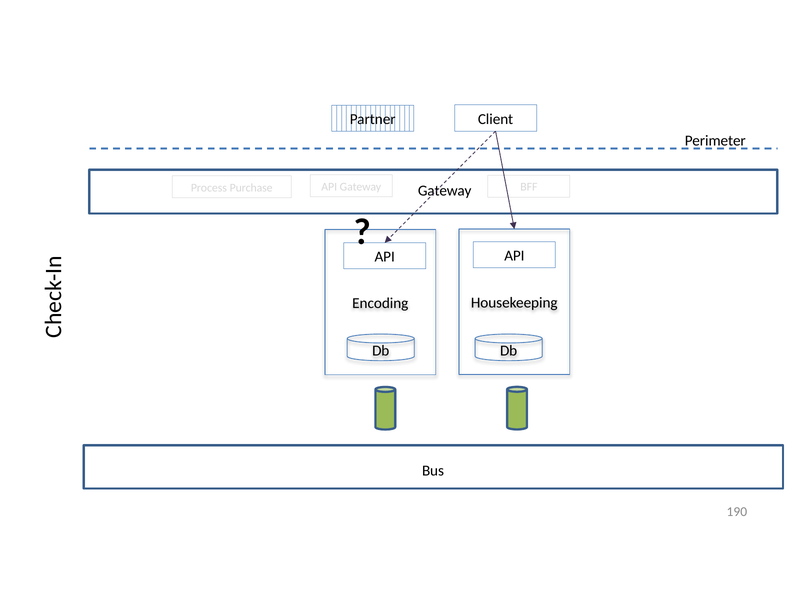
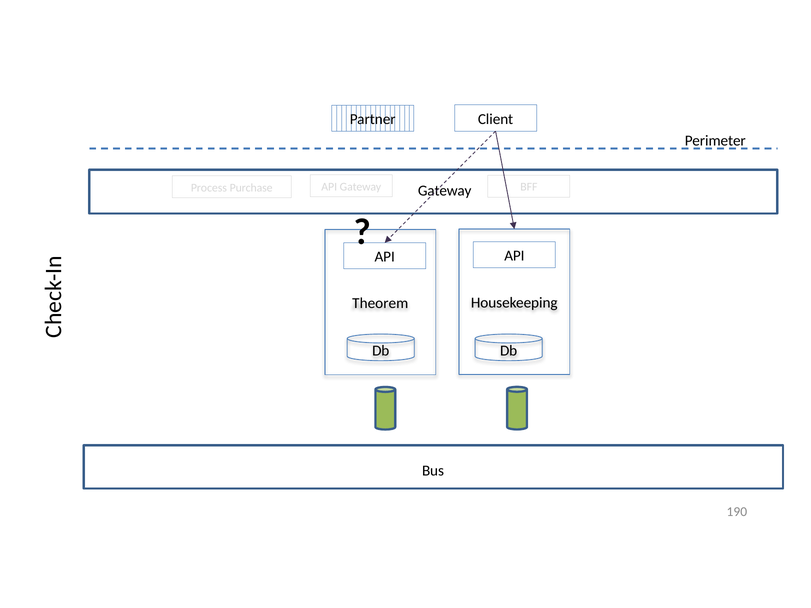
Encoding: Encoding -> Theorem (380, 303)
